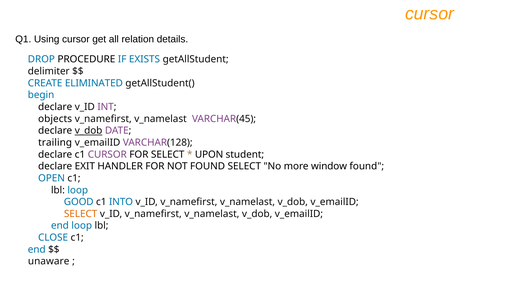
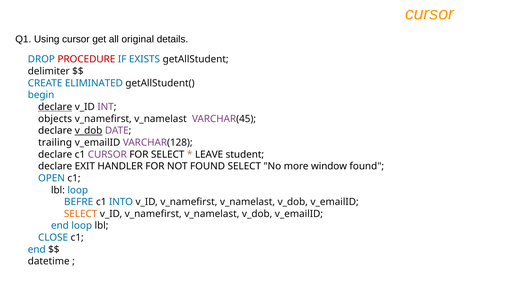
relation: relation -> original (138, 39)
PROCEDURE colour: black -> red (86, 60)
declare underline: none -> present (55, 107)
UPON: UPON -> LEAVE (209, 155)
GOOD: GOOD -> BEFRE (79, 202)
unaware: unaware -> datetime (49, 262)
